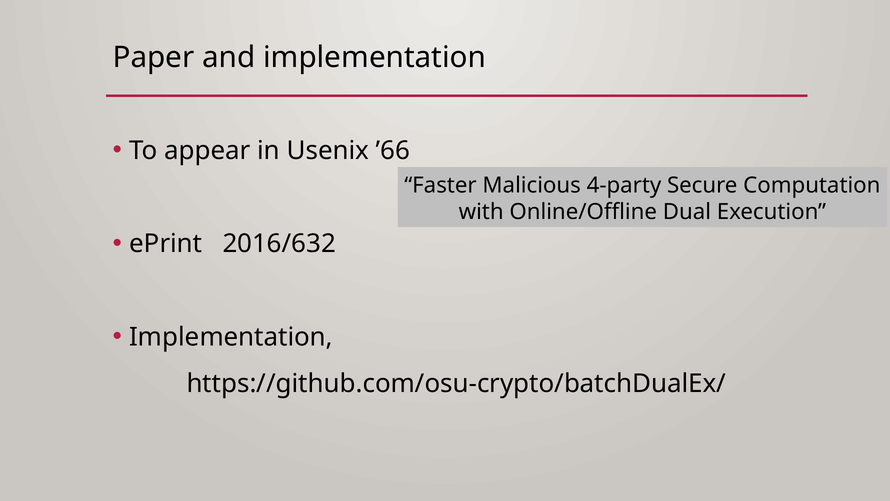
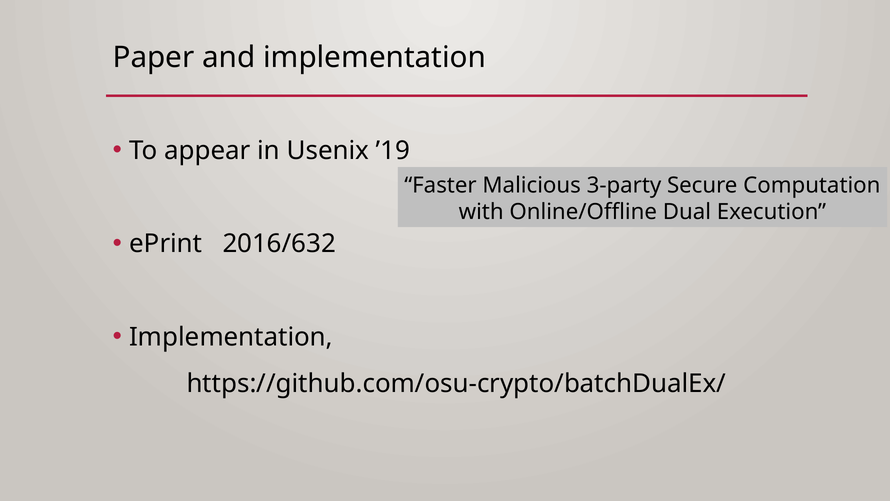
’66: ’66 -> ’19 (393, 151)
4-party: 4-party -> 3-party (624, 185)
